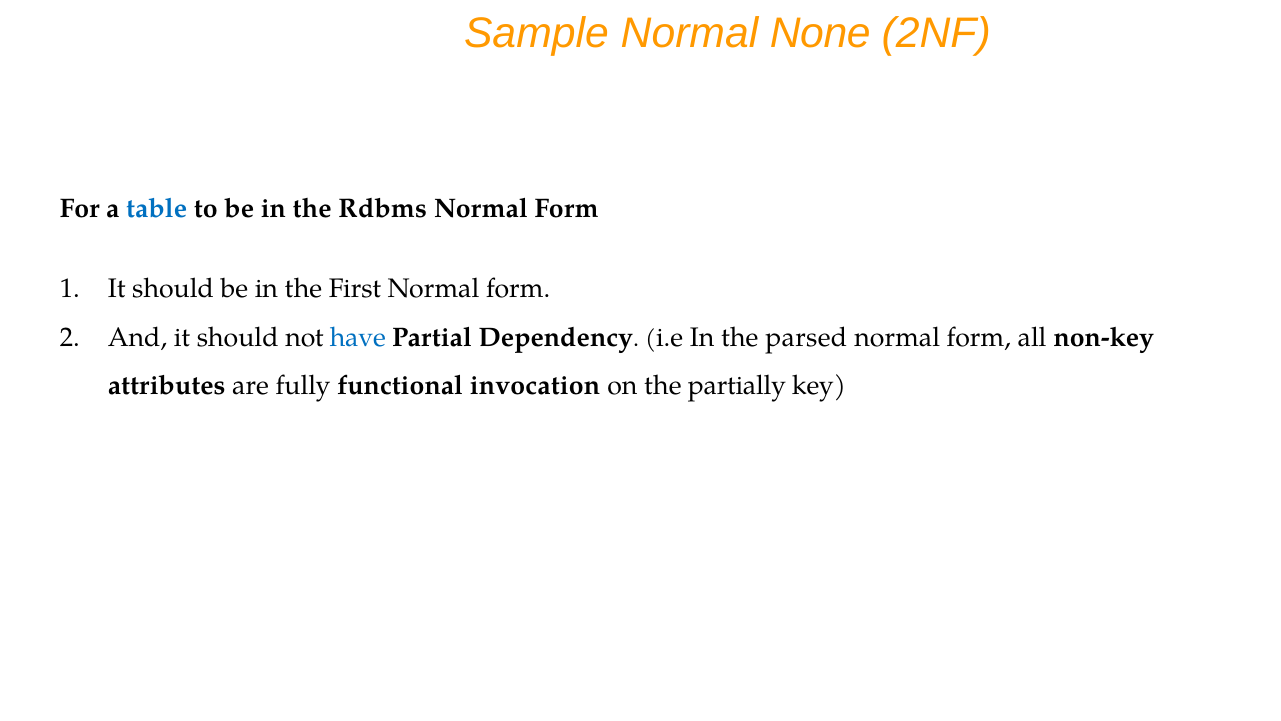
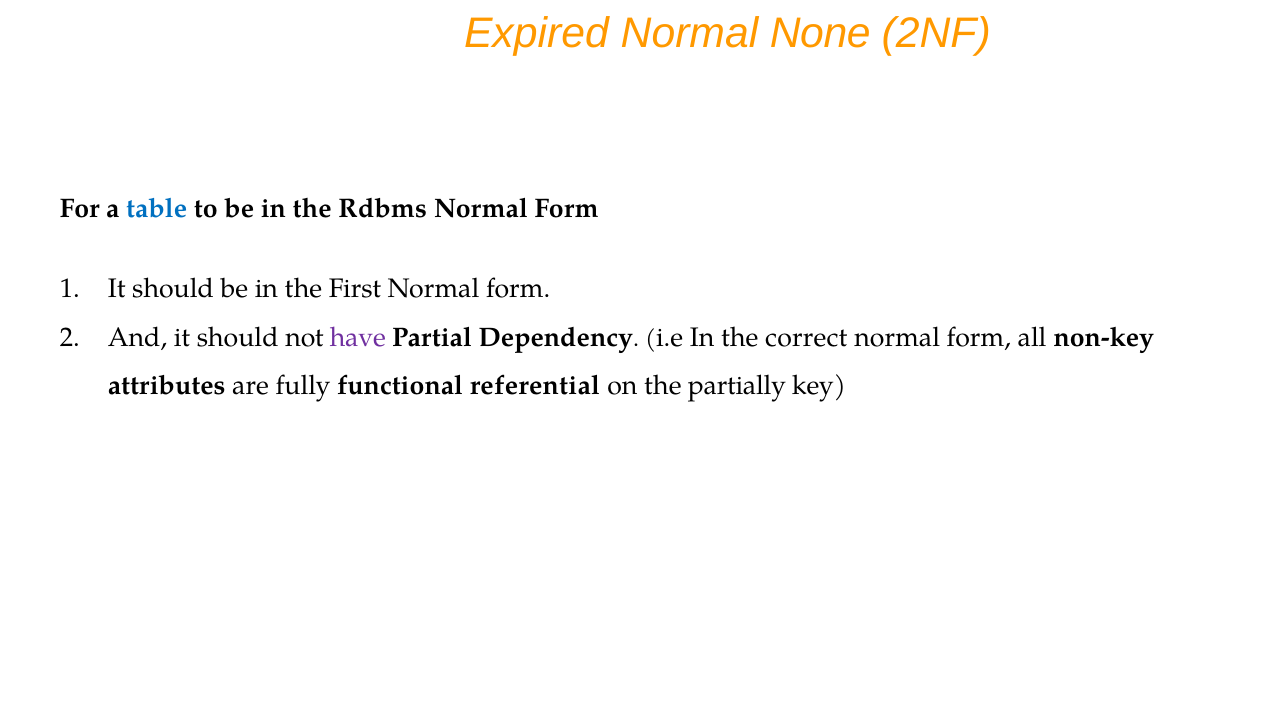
Sample: Sample -> Expired (536, 33)
have colour: blue -> purple (358, 337)
parsed: parsed -> correct (806, 337)
invocation: invocation -> referential (535, 385)
